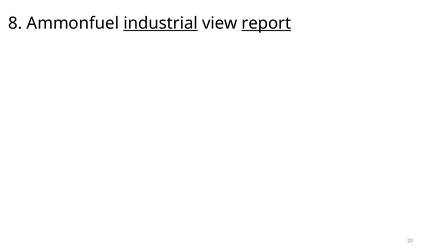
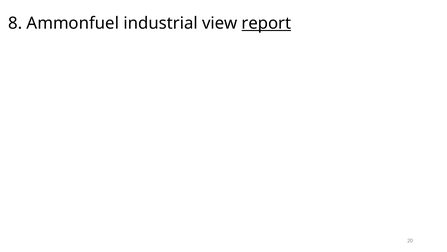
industrial underline: present -> none (161, 23)
